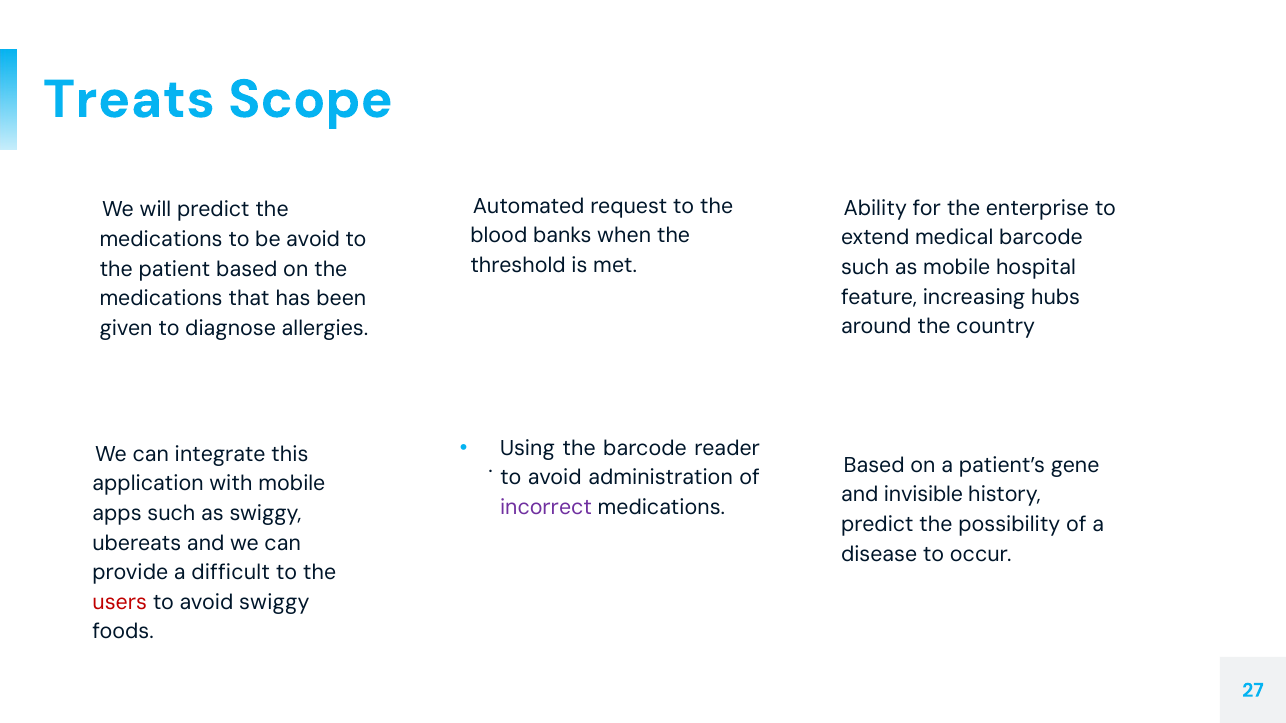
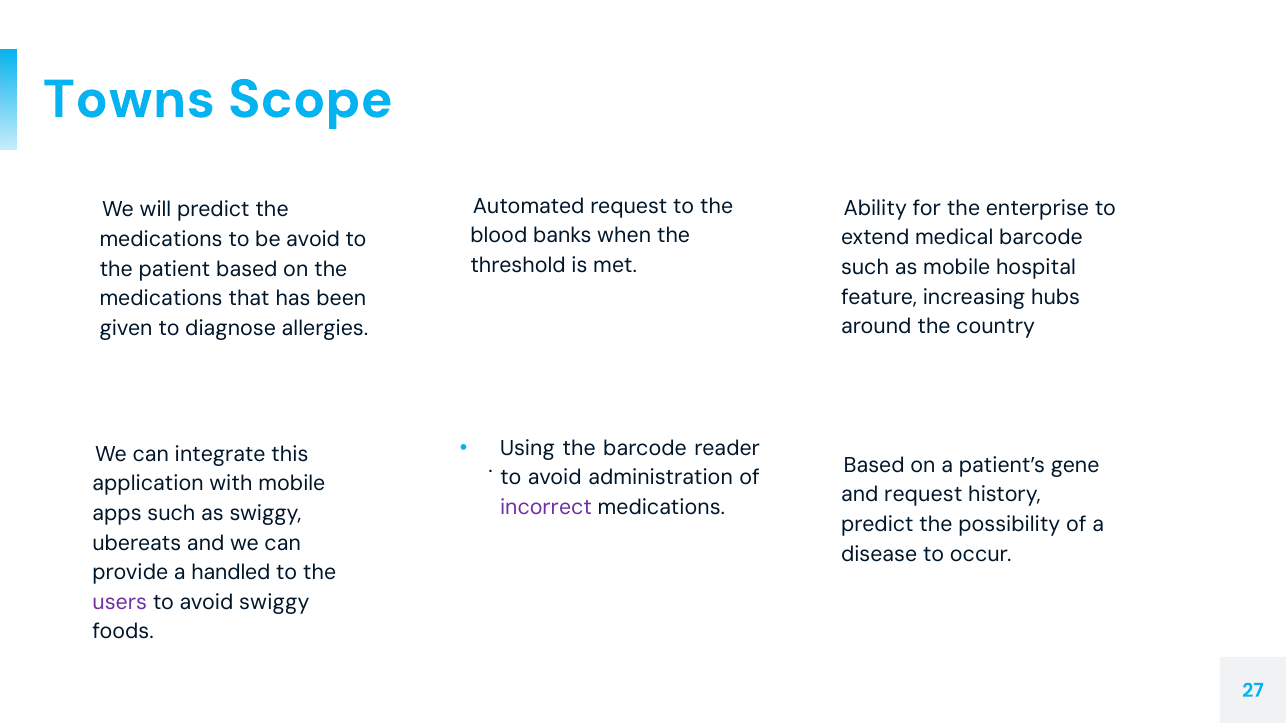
Treats: Treats -> Towns (129, 99)
and invisible: invisible -> request (923, 495)
difficult: difficult -> handled (231, 573)
users colour: red -> purple (120, 602)
